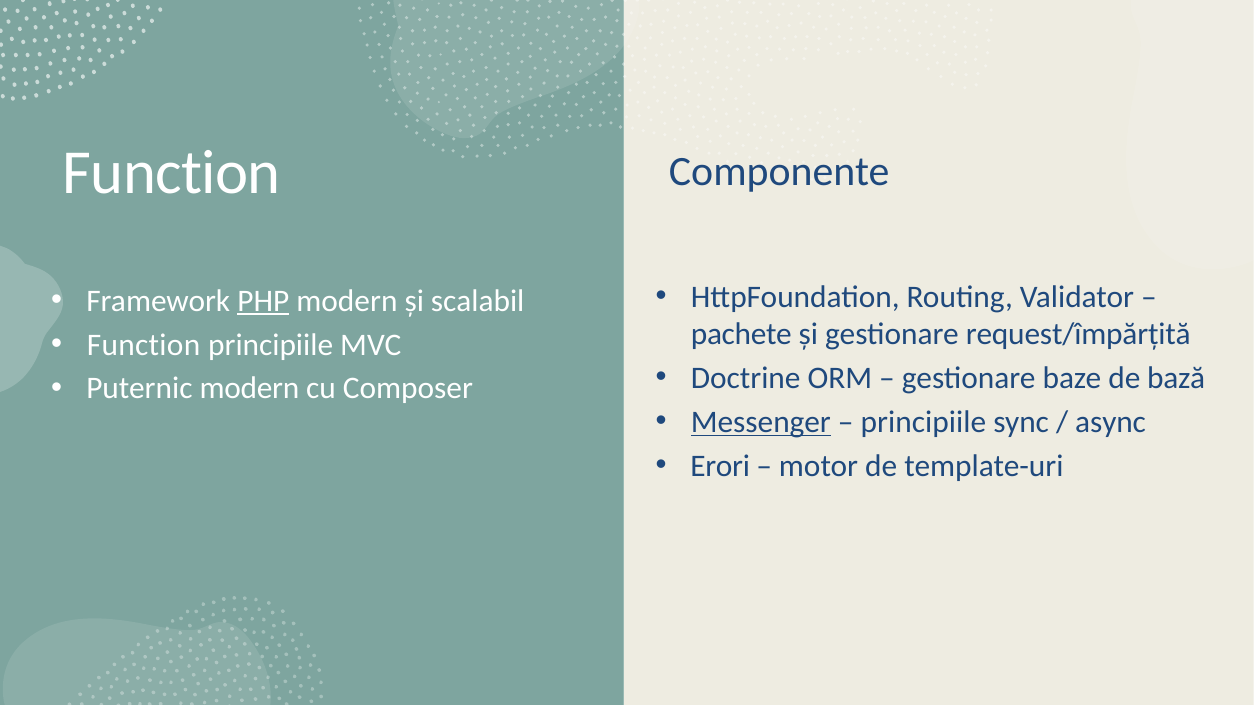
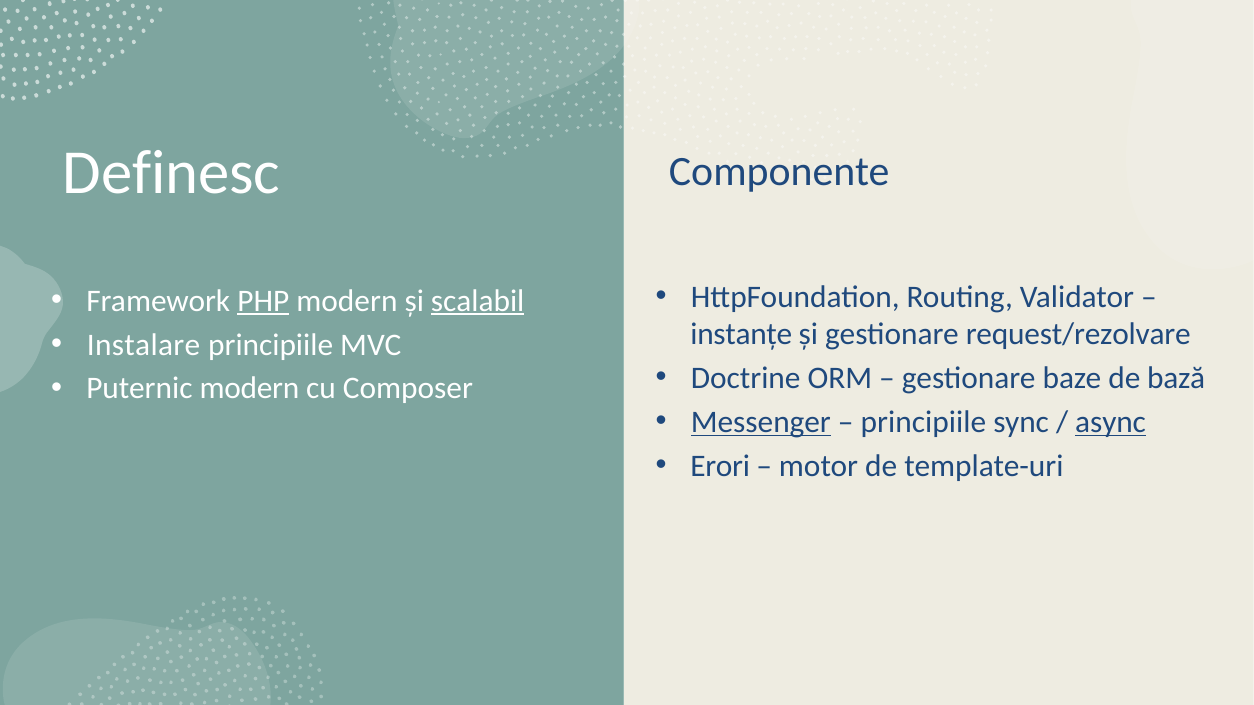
Function: Function -> Definesc (171, 173)
scalabil underline: none -> present (478, 301)
pachete: pachete -> instanțe (741, 335)
request/împărțită: request/împărțită -> request/rezolvare (1078, 335)
Function: Function -> Instalare (144, 345)
async underline: none -> present (1111, 422)
